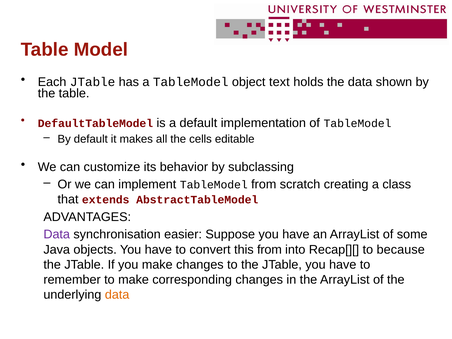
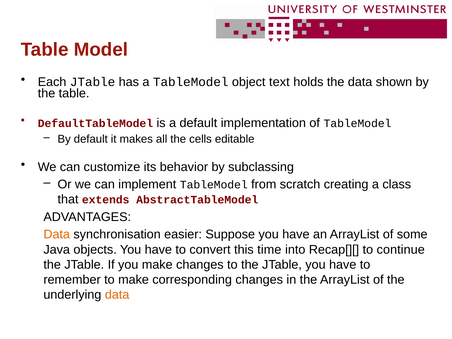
Data colour: purple -> orange (57, 234)
this from: from -> time (269, 250)
because: because -> continue (401, 250)
